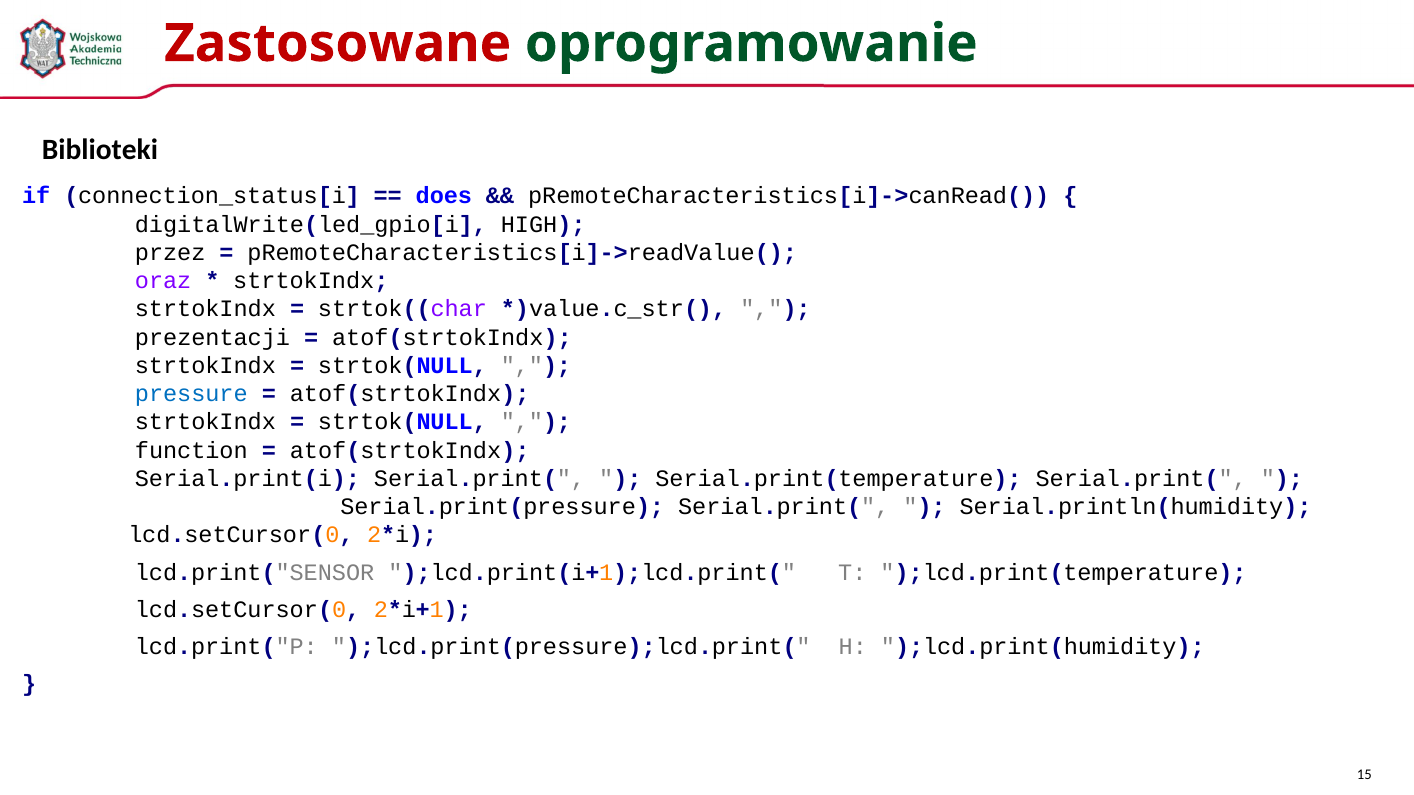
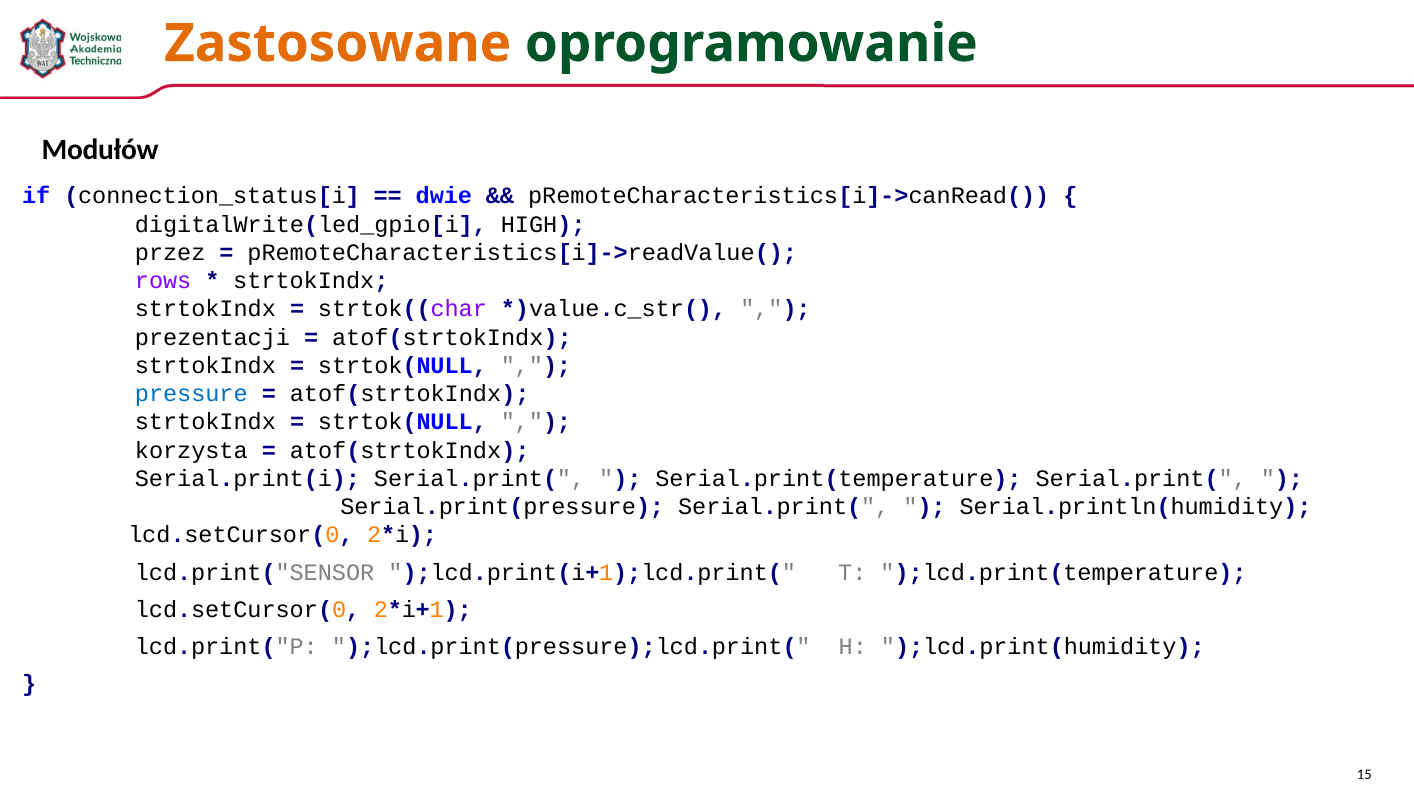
Zastosowane colour: red -> orange (338, 44)
Biblioteki: Biblioteki -> Modułów (100, 150)
does: does -> dwie (444, 196)
oraz: oraz -> rows (163, 281)
function: function -> korzysta (191, 451)
